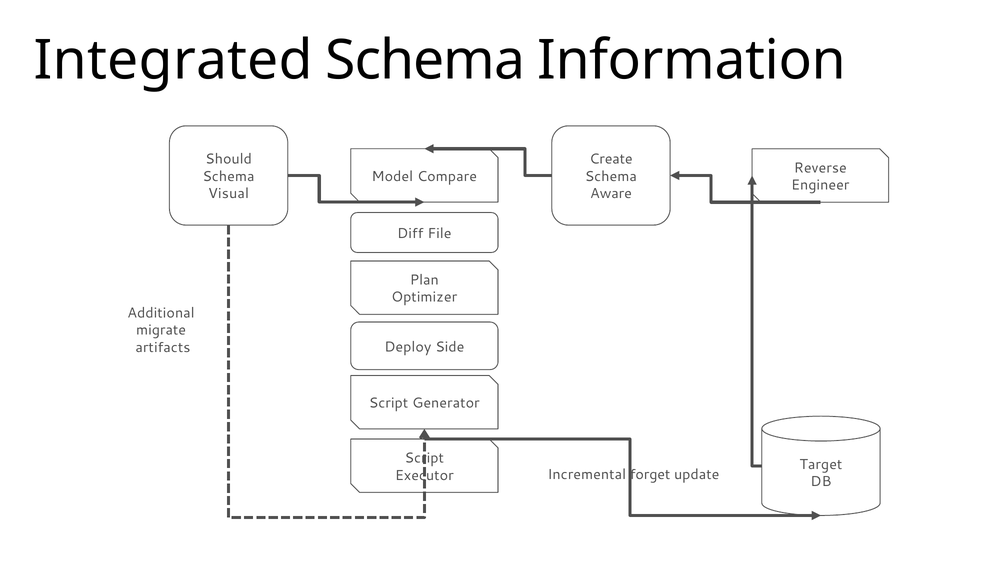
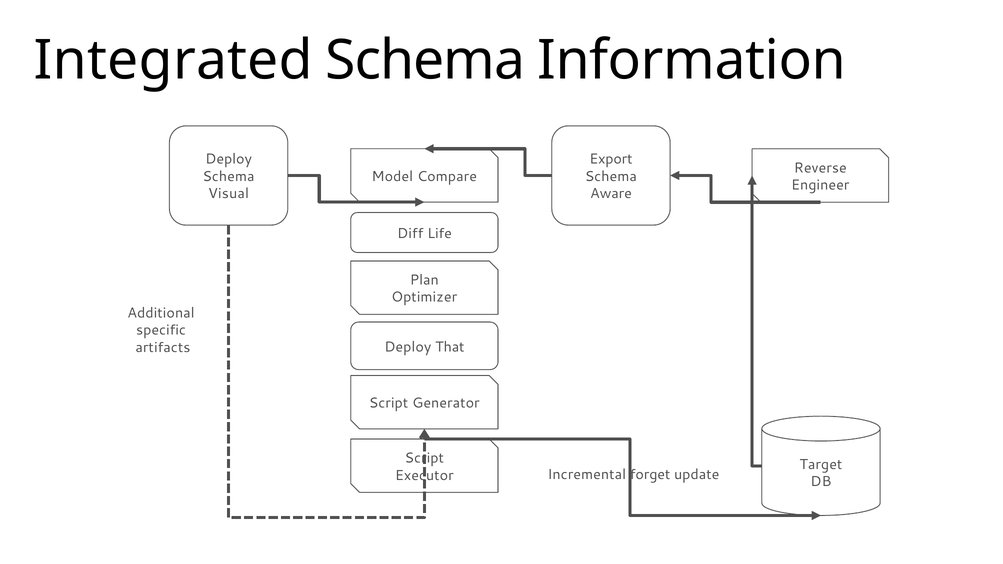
Should: Should -> Deploy (229, 159)
Create: Create -> Export (611, 159)
File: File -> Life (440, 234)
migrate: migrate -> specific (161, 330)
Side: Side -> That (450, 347)
